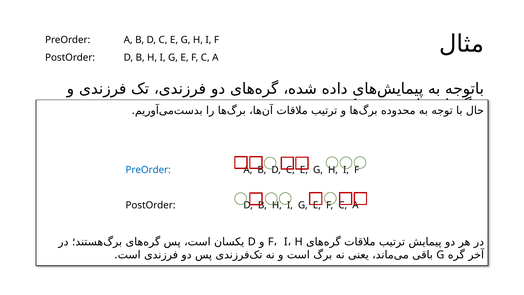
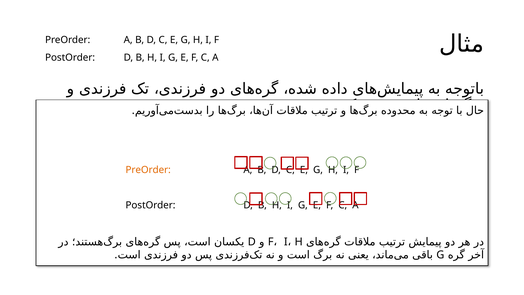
PreOrder colour: blue -> orange (148, 170)
